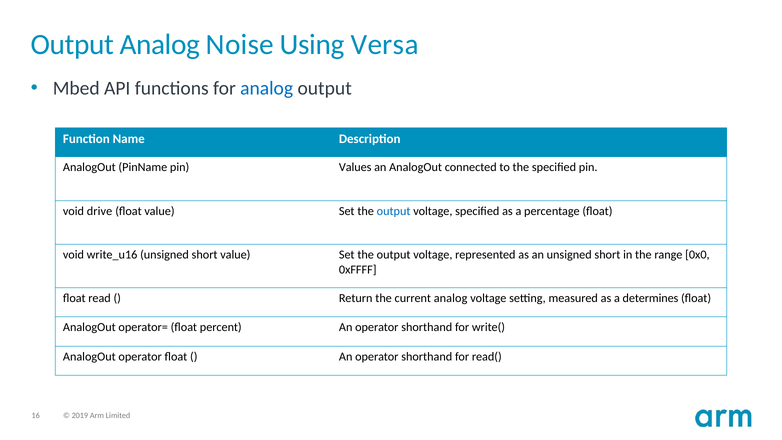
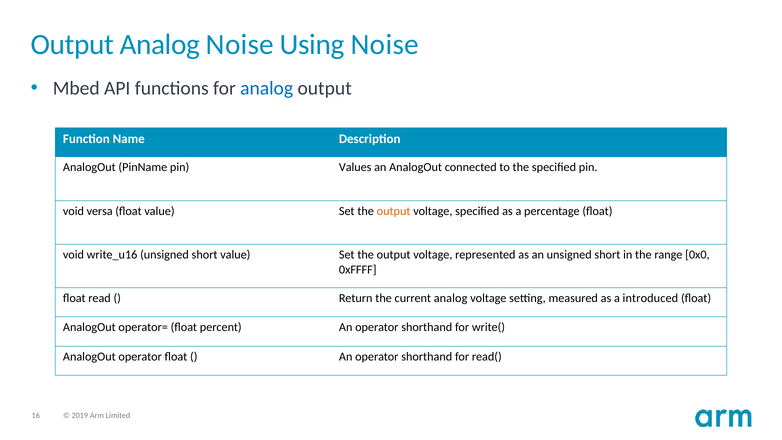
Using Versa: Versa -> Noise (385, 45)
drive: drive -> versa (100, 211)
output colour: blue -> orange (394, 211)
determines: determines -> introduced (650, 298)
